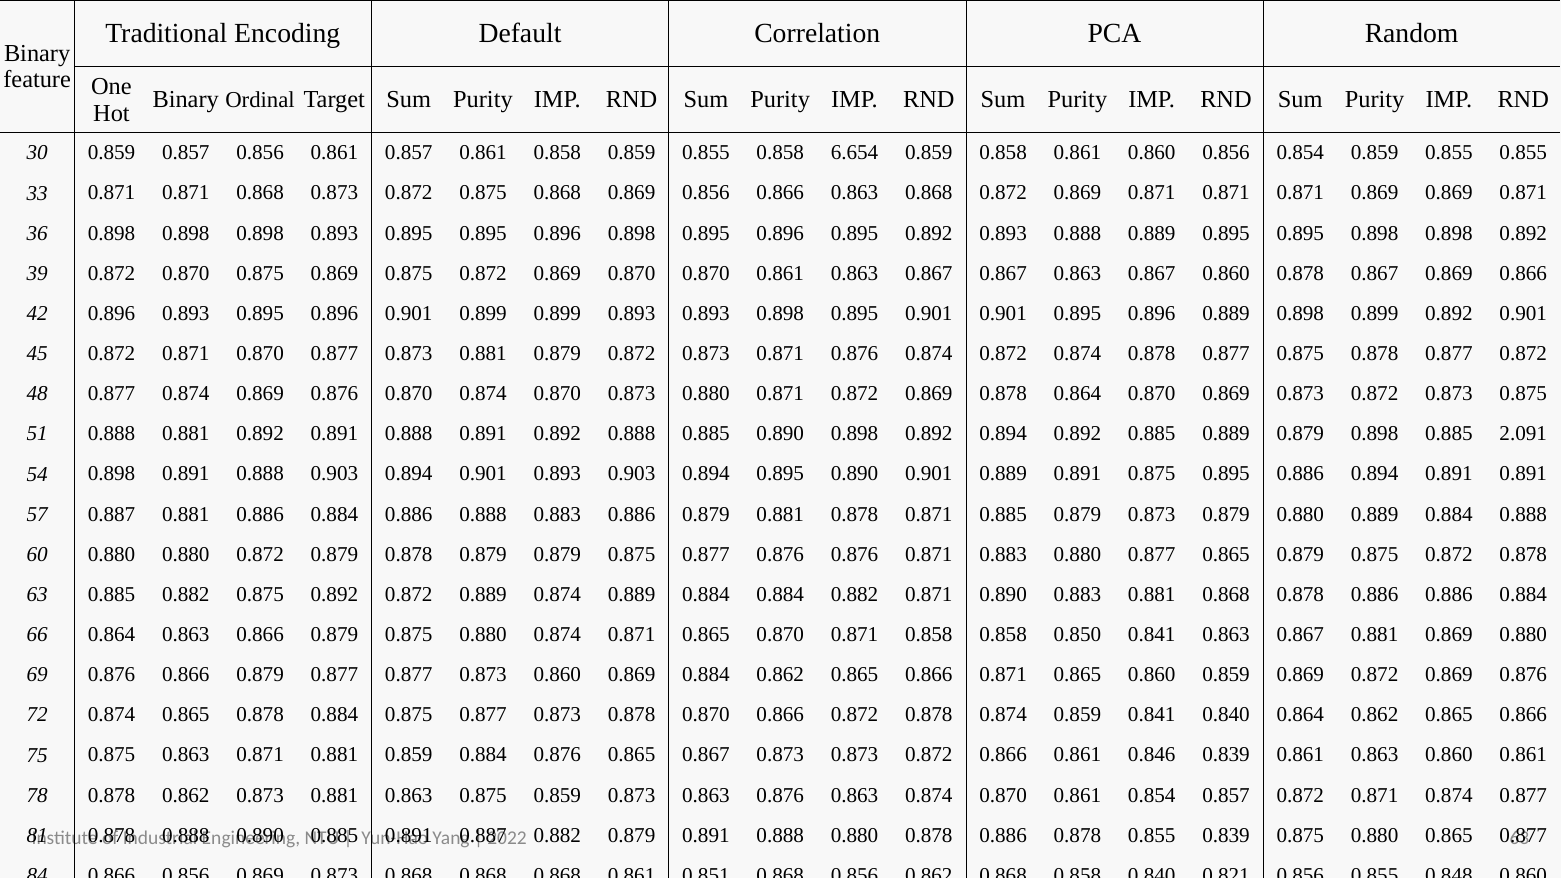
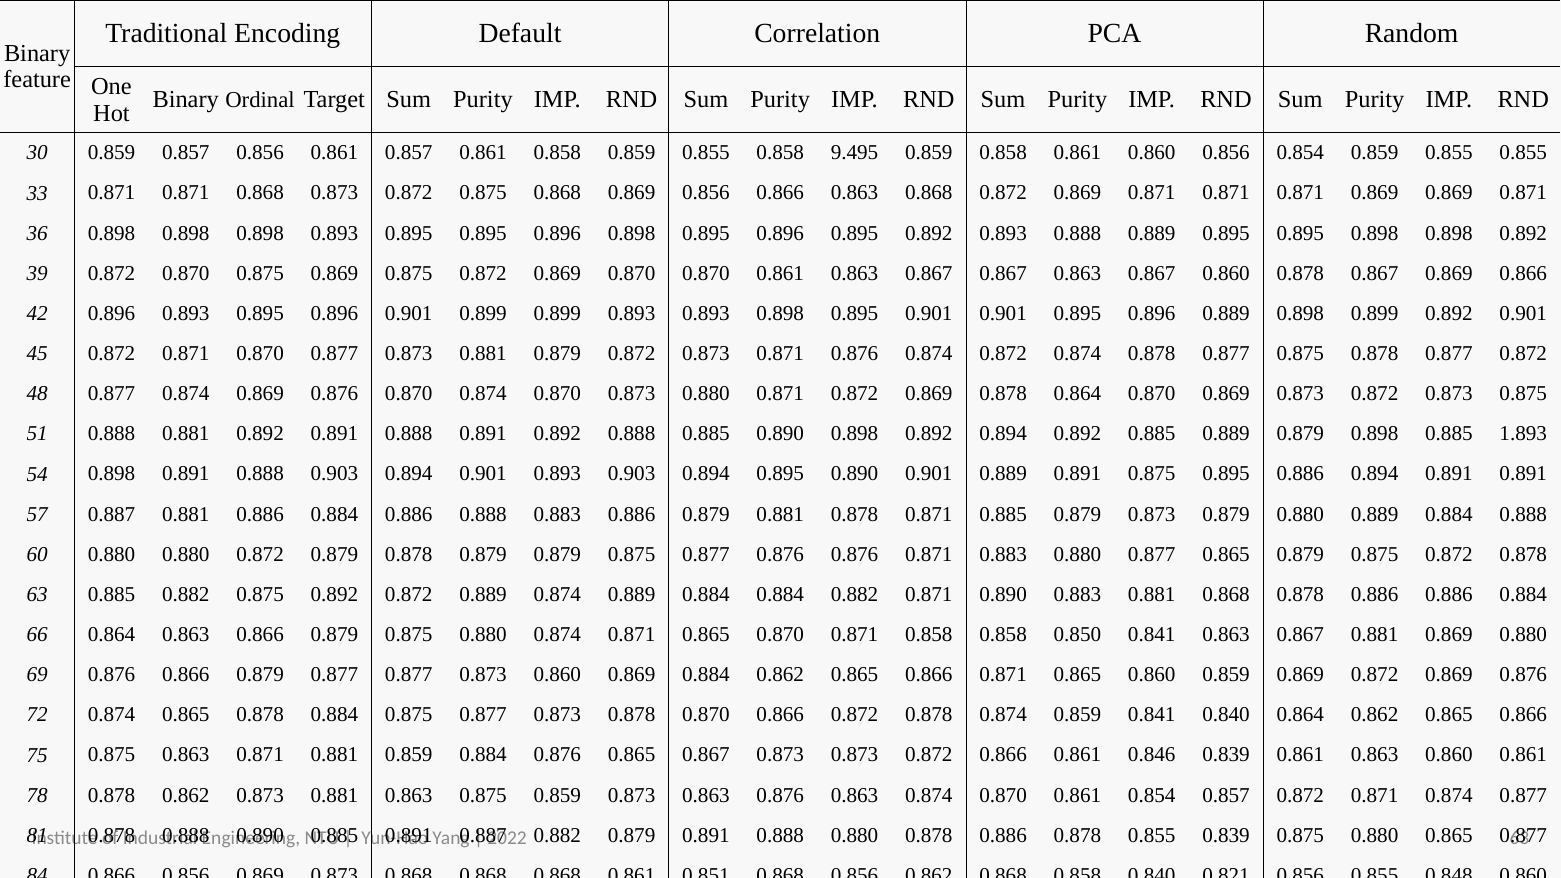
6.654: 6.654 -> 9.495 (855, 153)
2.091: 2.091 -> 1.893 (1523, 434)
